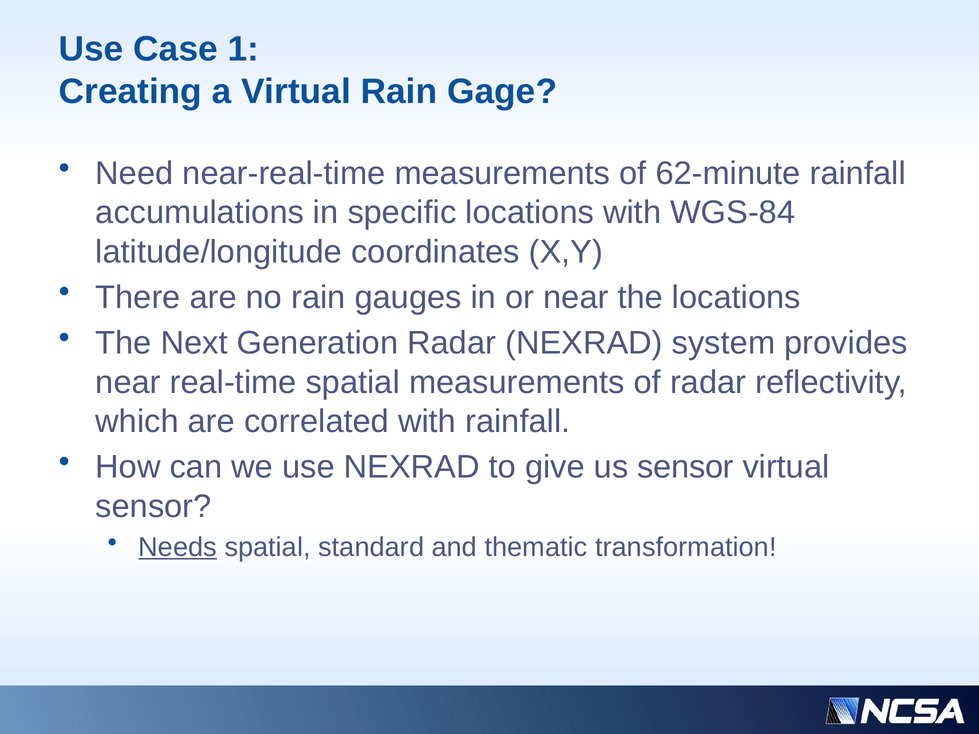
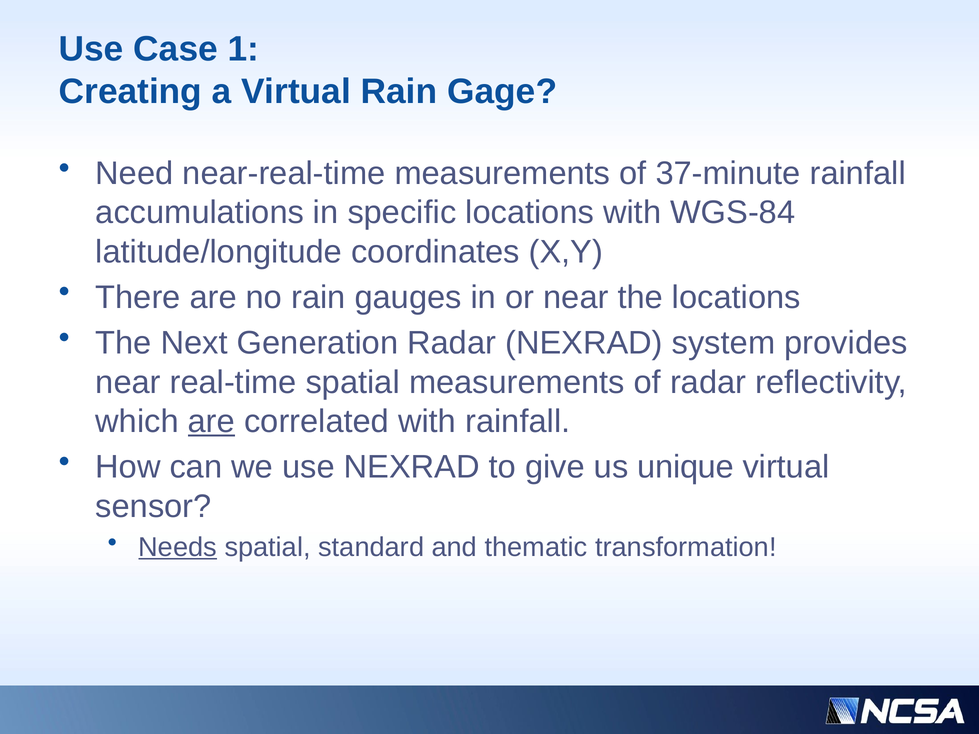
62-minute: 62-minute -> 37-minute (728, 174)
are underline: none -> present (211, 422)
us sensor: sensor -> unique (686, 467)
